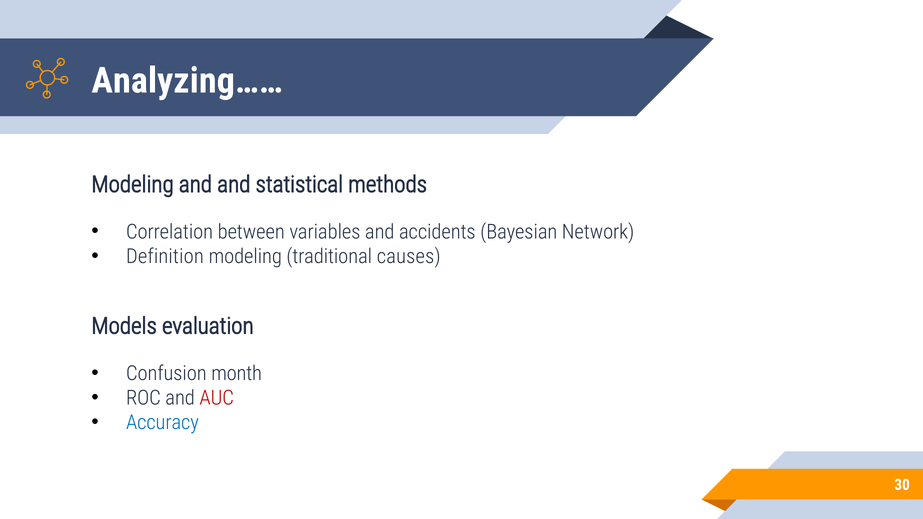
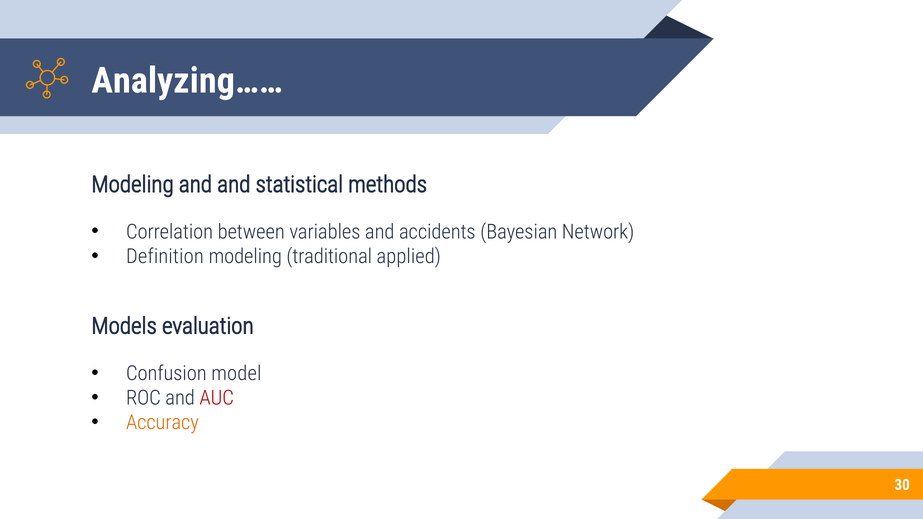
causes: causes -> applied (409, 257)
month: month -> model (236, 374)
Accuracy colour: blue -> orange (162, 423)
